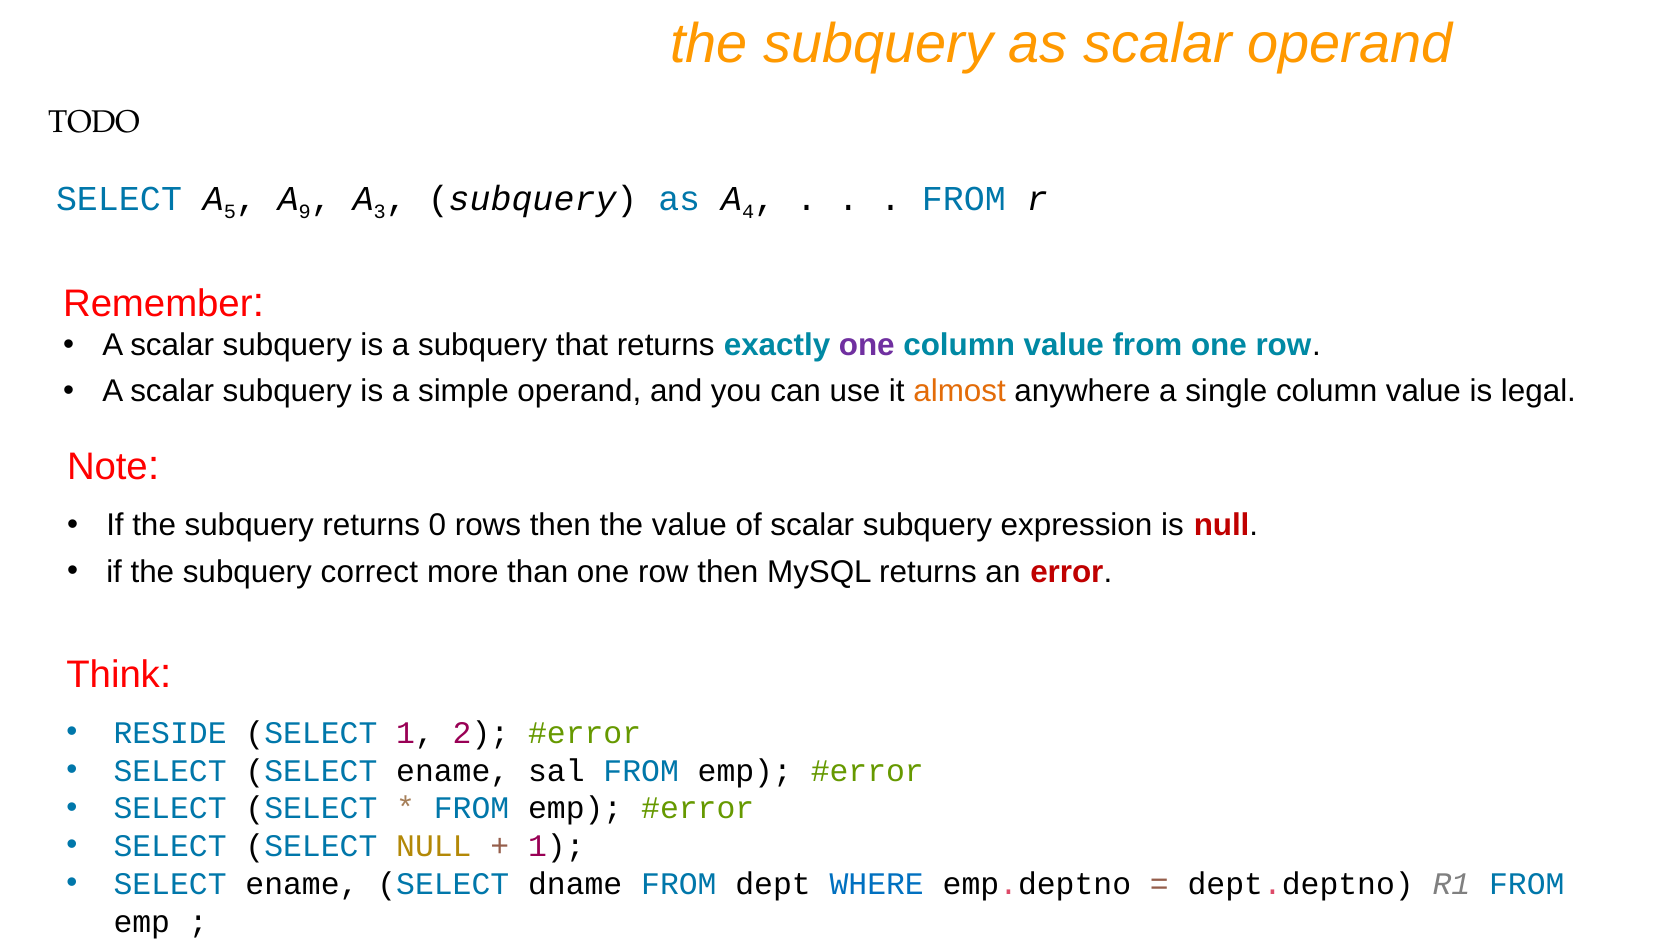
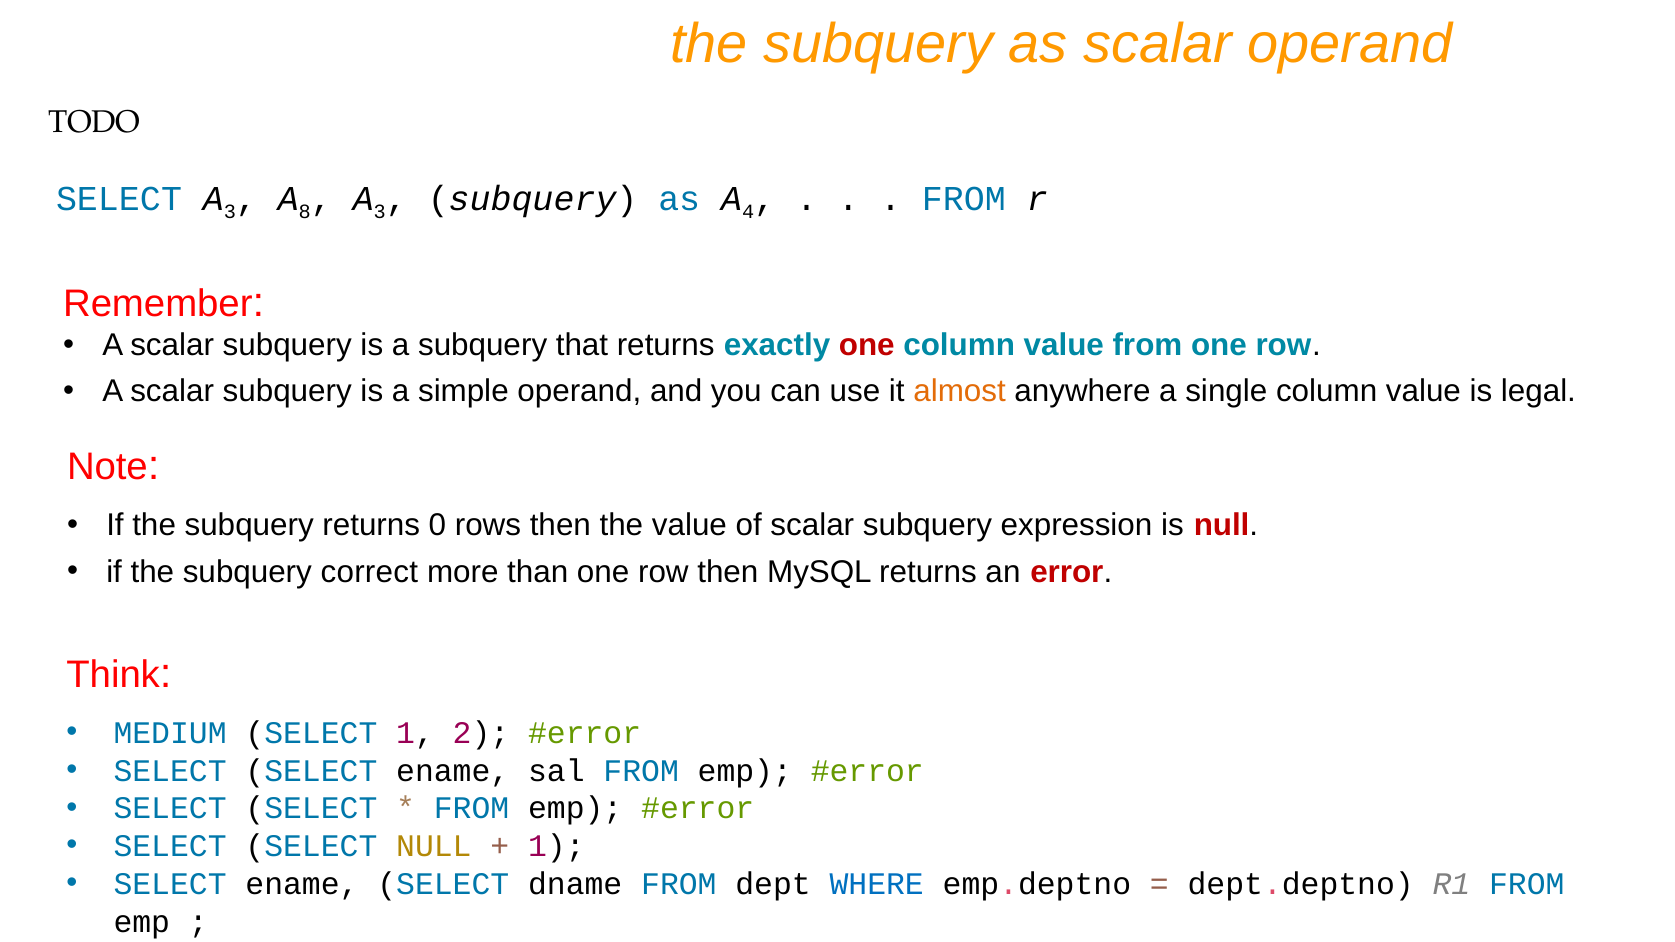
SELECT A 5: 5 -> 3 (230, 212)
9: 9 -> 8 (305, 212)
one colour: purple -> red (867, 346)
RESIDE: RESIDE -> MEDIUM (170, 733)
